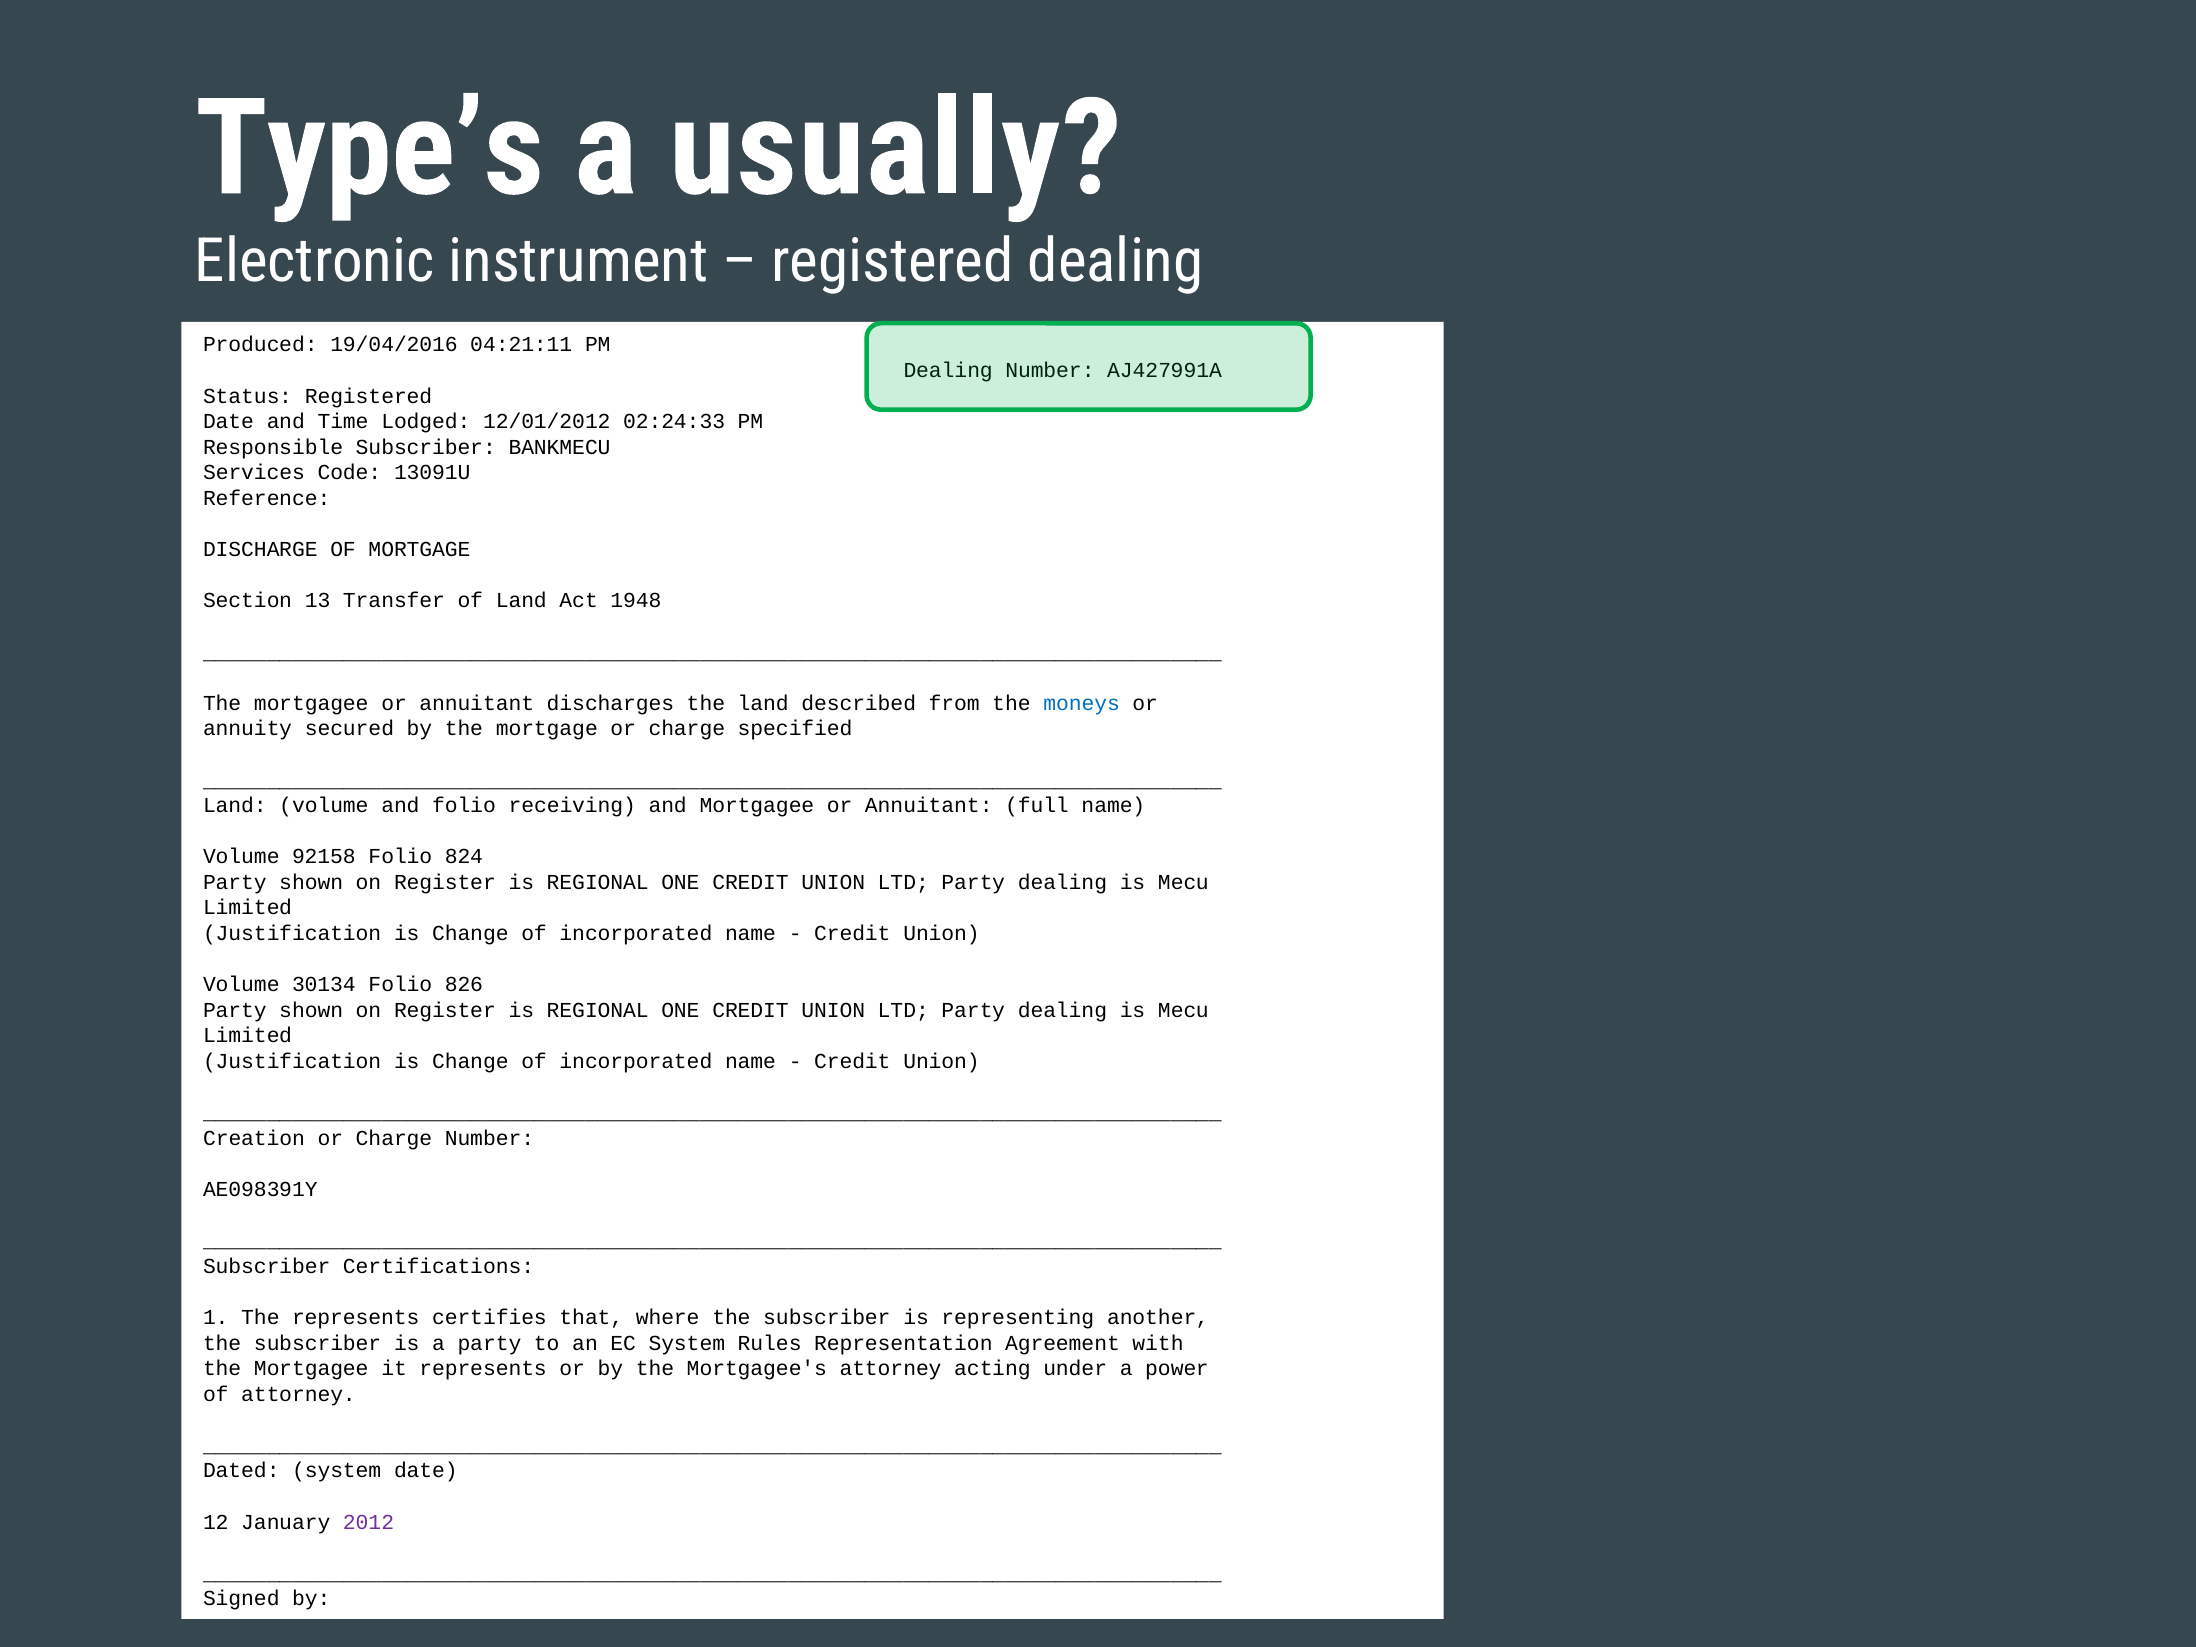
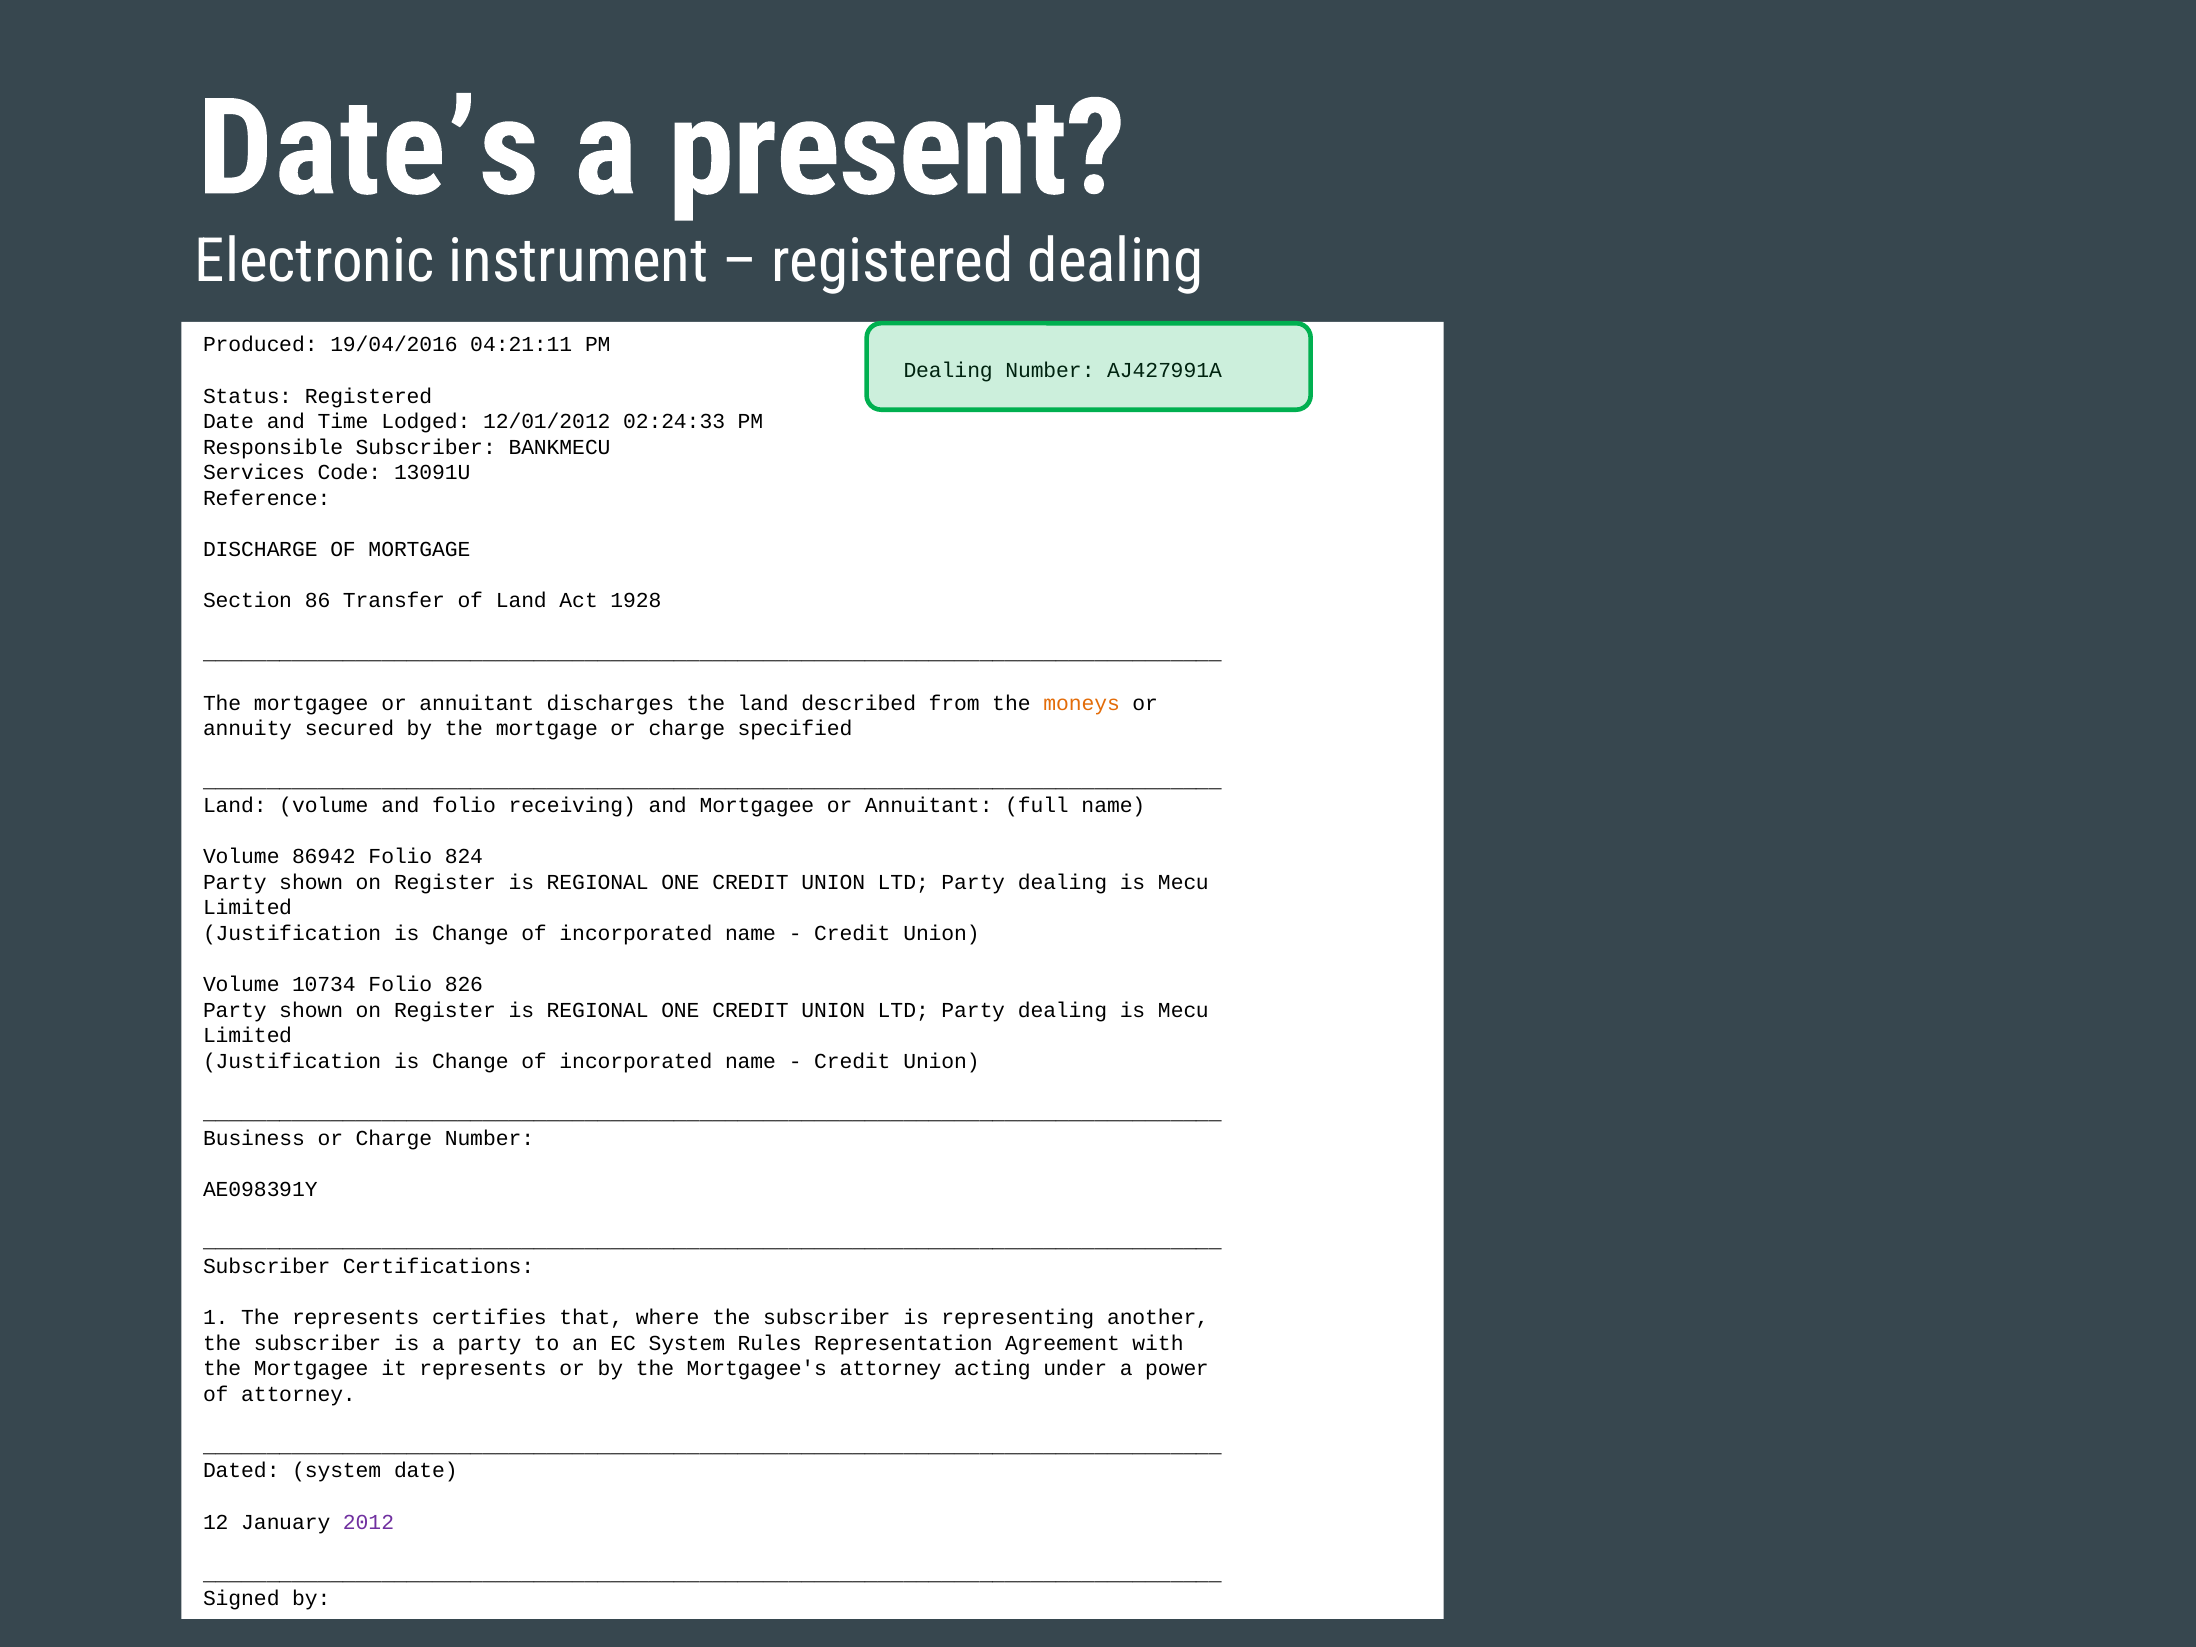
Type’s: Type’s -> Date’s (368, 149)
usually: usually -> present (897, 149)
13: 13 -> 86 (318, 601)
1948: 1948 -> 1928 (636, 601)
moneys colour: blue -> orange (1082, 703)
92158: 92158 -> 86942 (324, 857)
30134: 30134 -> 10734 (324, 985)
Creation: Creation -> Business (254, 1138)
